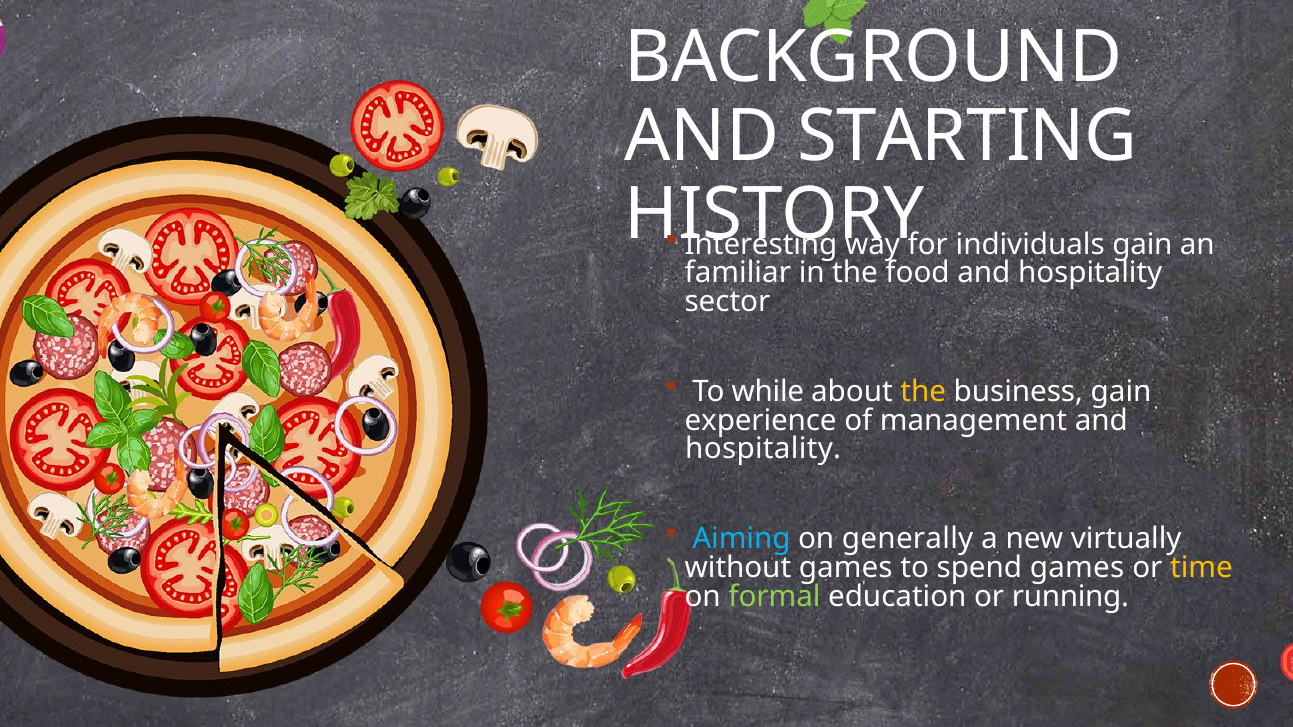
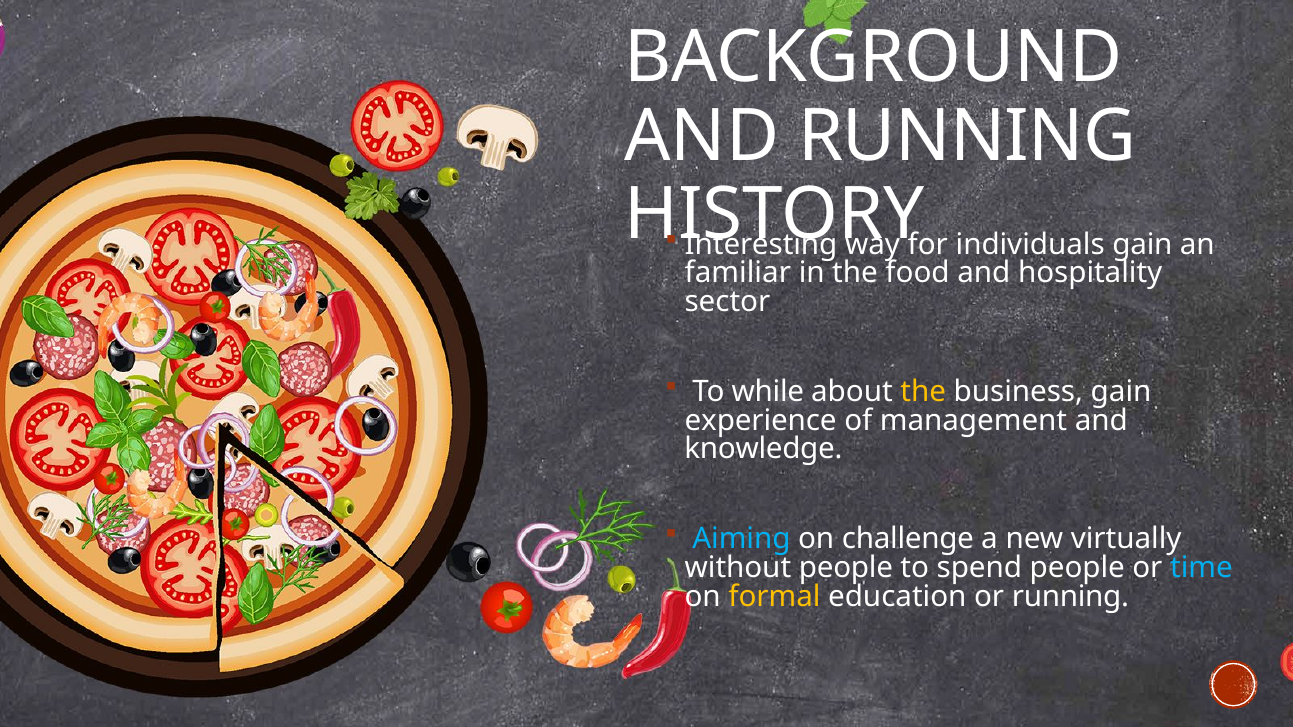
AND STARTING: STARTING -> RUNNING (967, 136)
hospitality: hospitality -> knowledge (763, 449)
generally: generally -> challenge (908, 539)
without games: games -> people (846, 568)
spend games: games -> people (1077, 568)
time colour: yellow -> light blue (1202, 568)
formal colour: light green -> yellow (774, 597)
